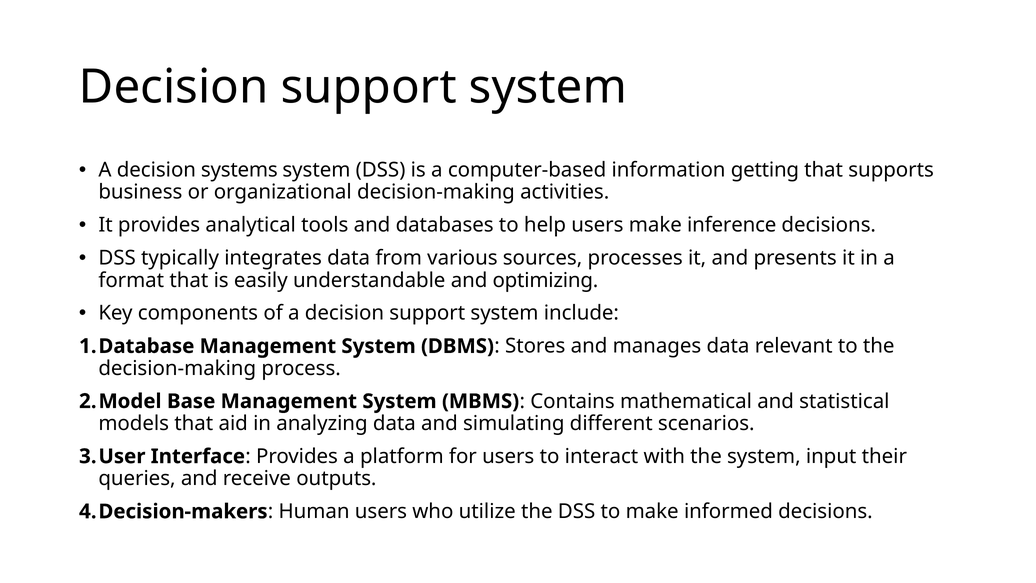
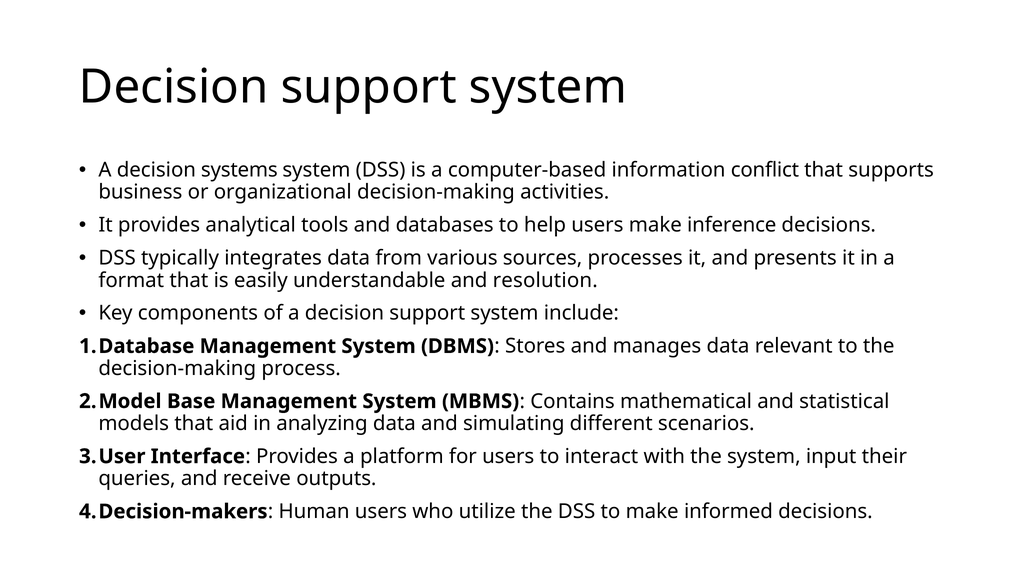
getting: getting -> conflict (765, 170)
optimizing: optimizing -> resolution (545, 280)
